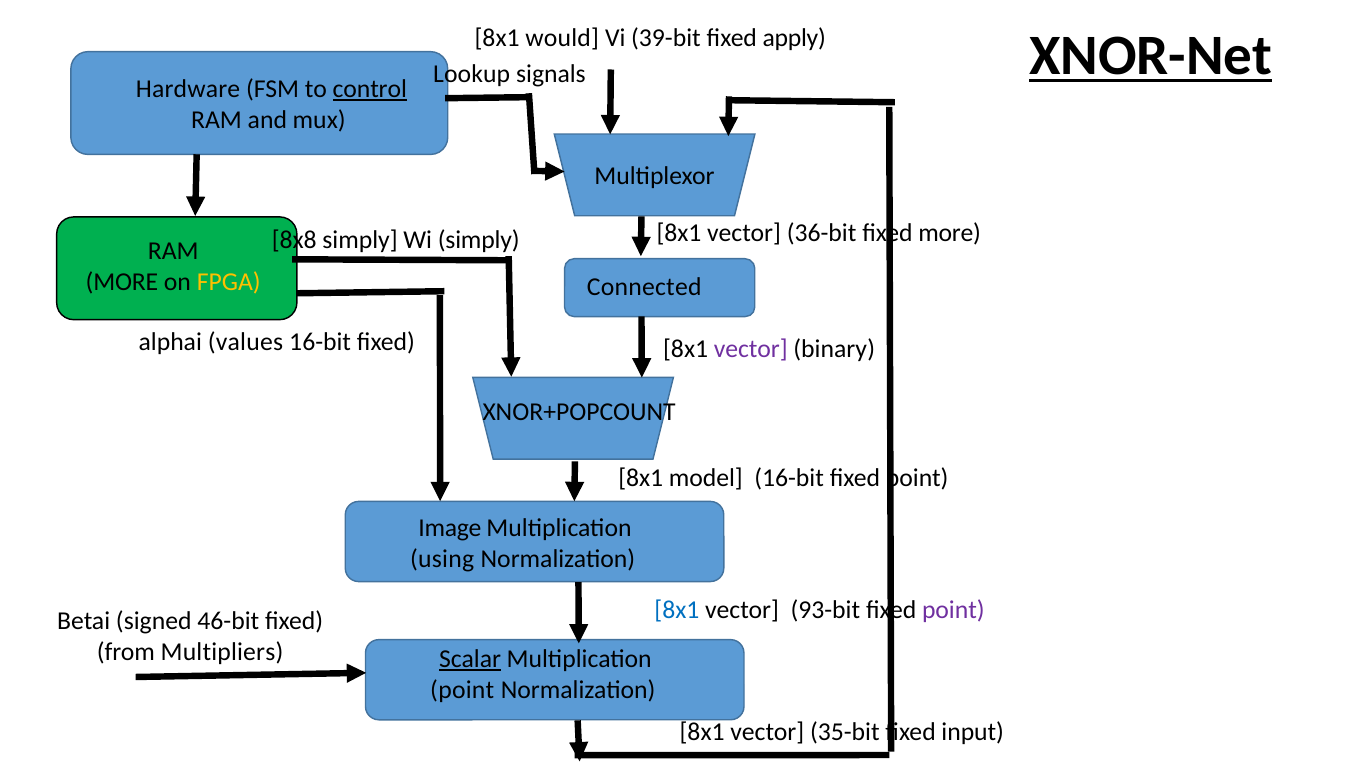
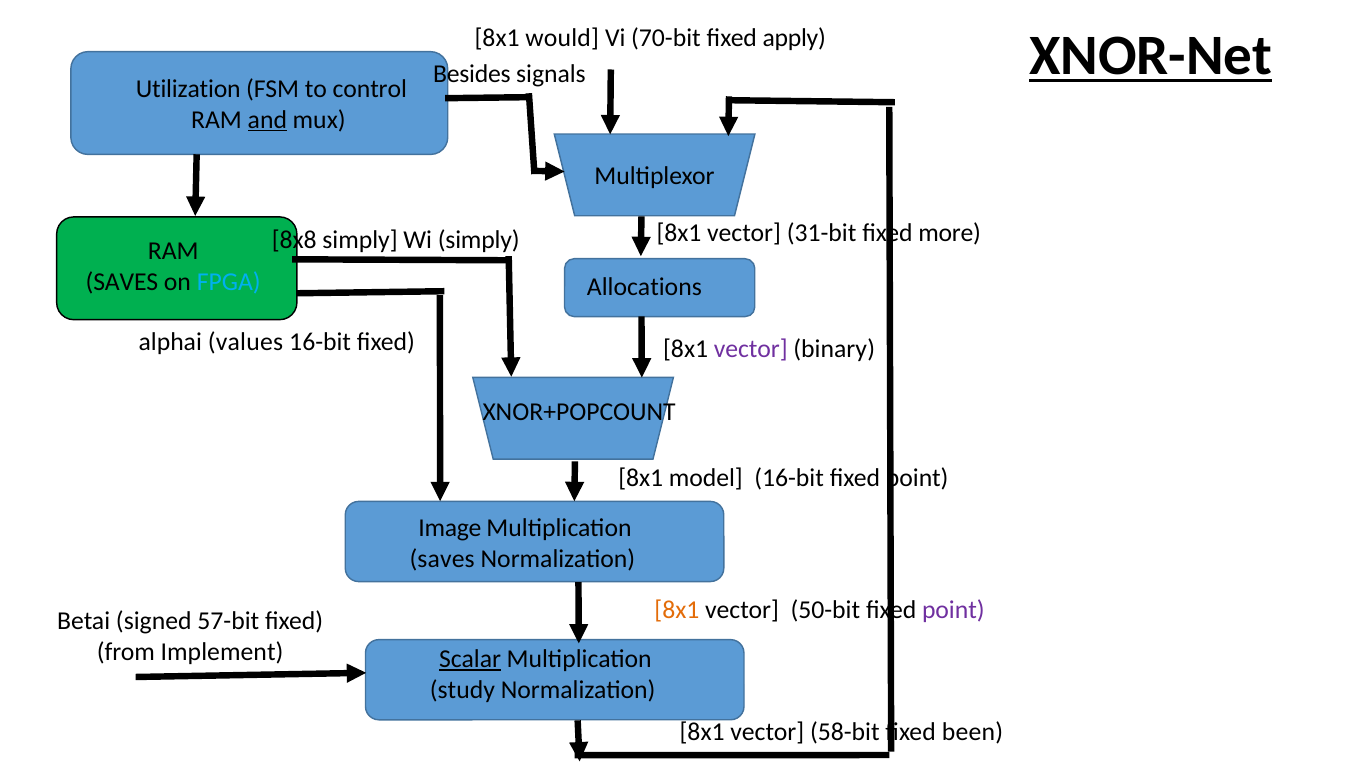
39-bit: 39-bit -> 70-bit (666, 38)
Lookup: Lookup -> Besides (472, 74)
Hardware: Hardware -> Utilization (188, 89)
control underline: present -> none (370, 89)
and underline: none -> present (267, 120)
36-bit: 36-bit -> 31-bit (822, 233)
MORE: MORE -> SAVES (122, 282)
FPGA colour: yellow -> light blue (229, 282)
Connected: Connected -> Allocations (644, 287)
using: using -> saves (442, 559)
8x1 colour: blue -> orange (677, 610)
93-bit: 93-bit -> 50-bit (825, 610)
46-bit: 46-bit -> 57-bit (228, 621)
Multipliers: Multipliers -> Implement (222, 652)
point: point -> study (462, 690)
35-bit: 35-bit -> 58-bit (845, 732)
input: input -> been (973, 732)
